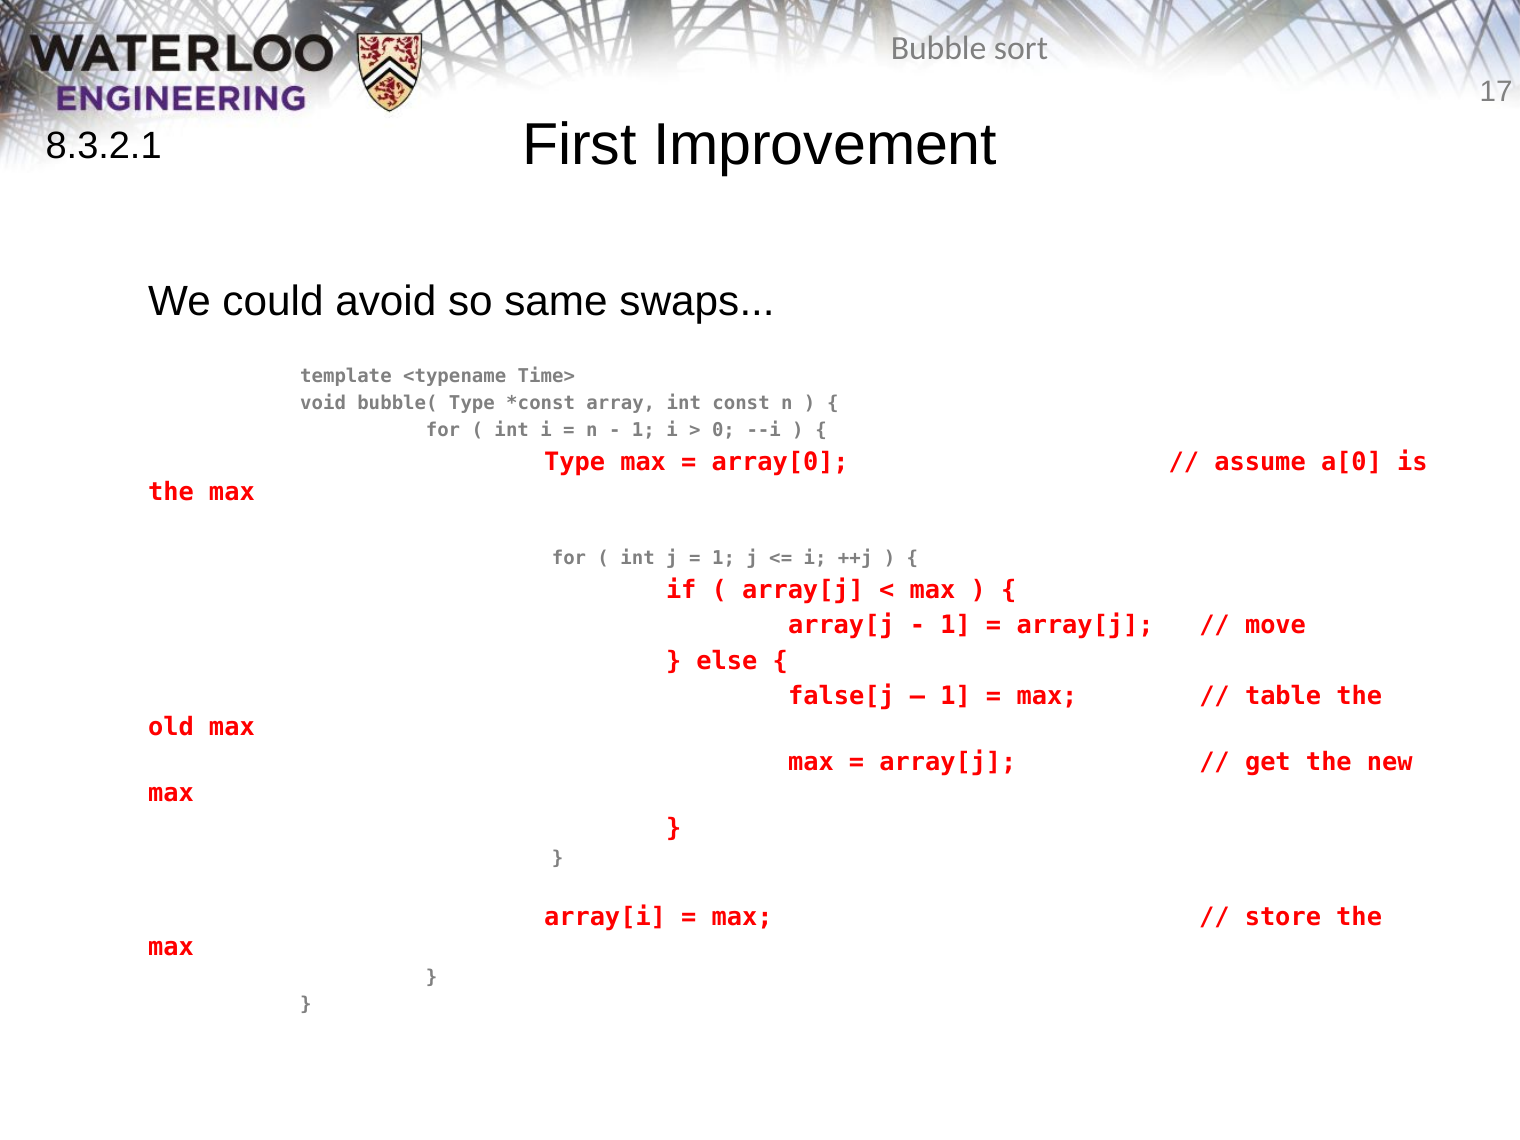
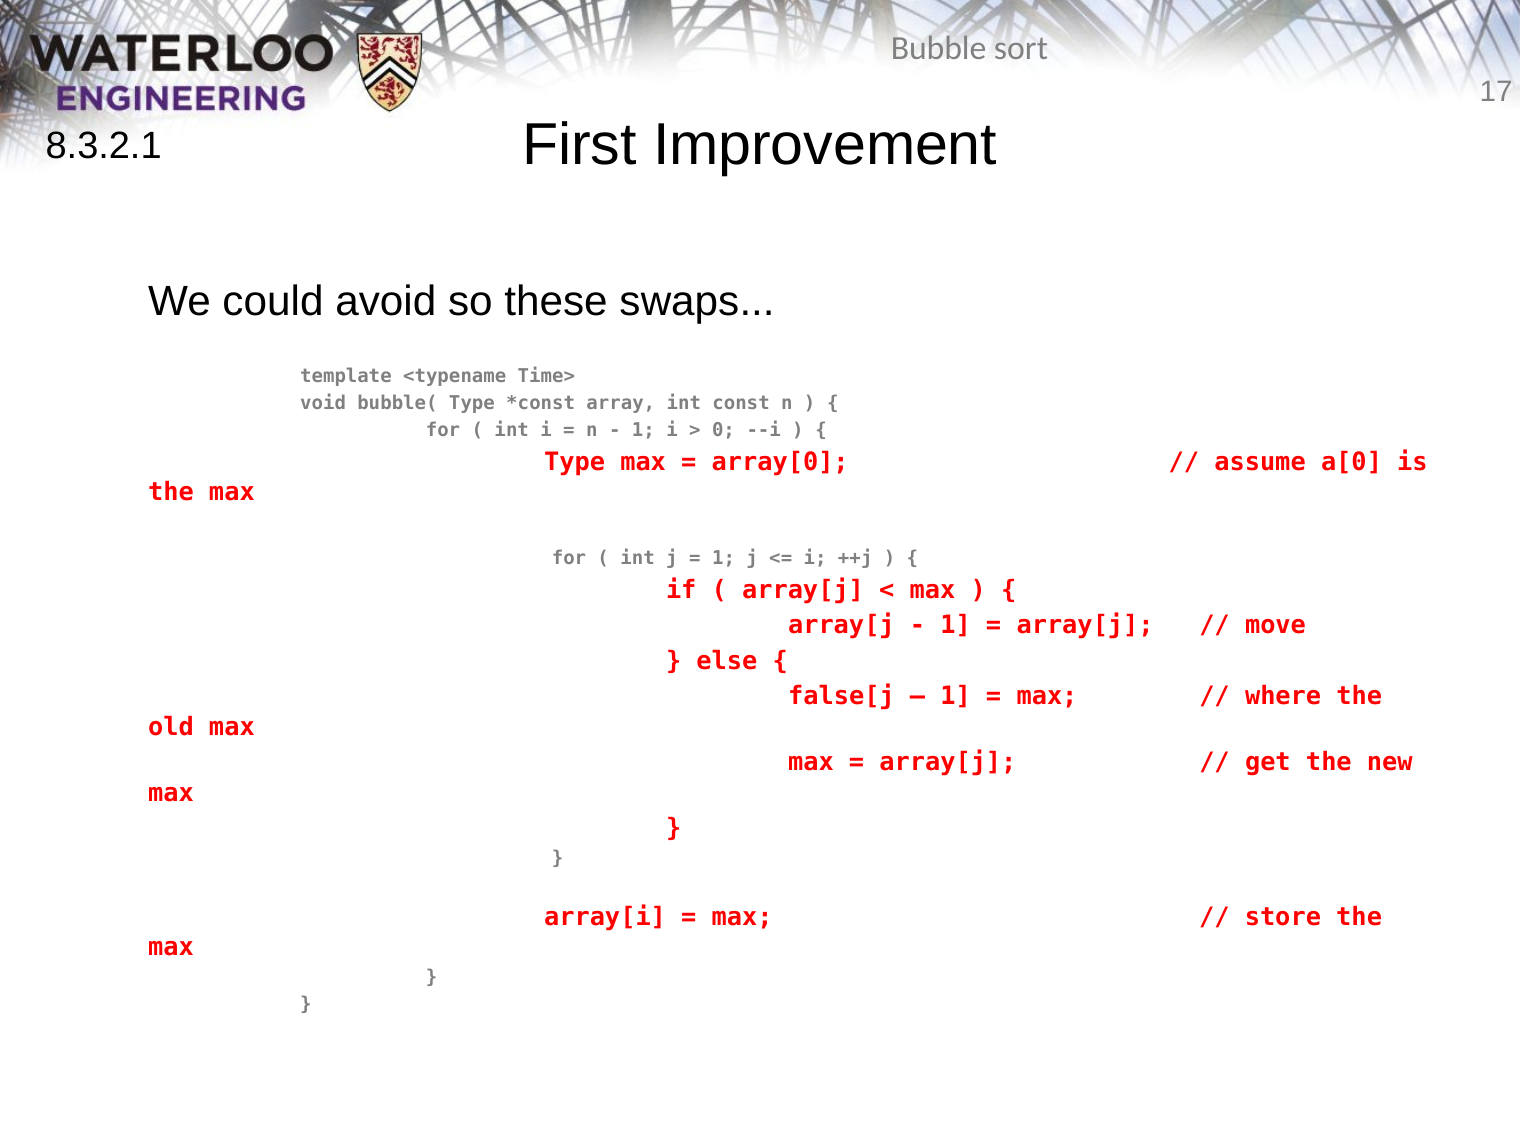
same: same -> these (556, 302)
table: table -> where (1283, 696)
